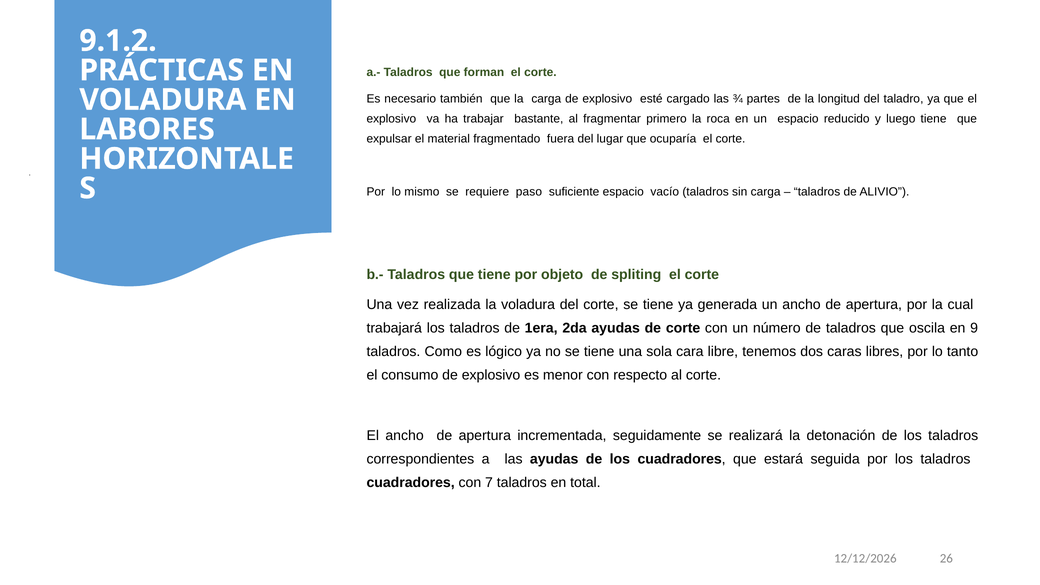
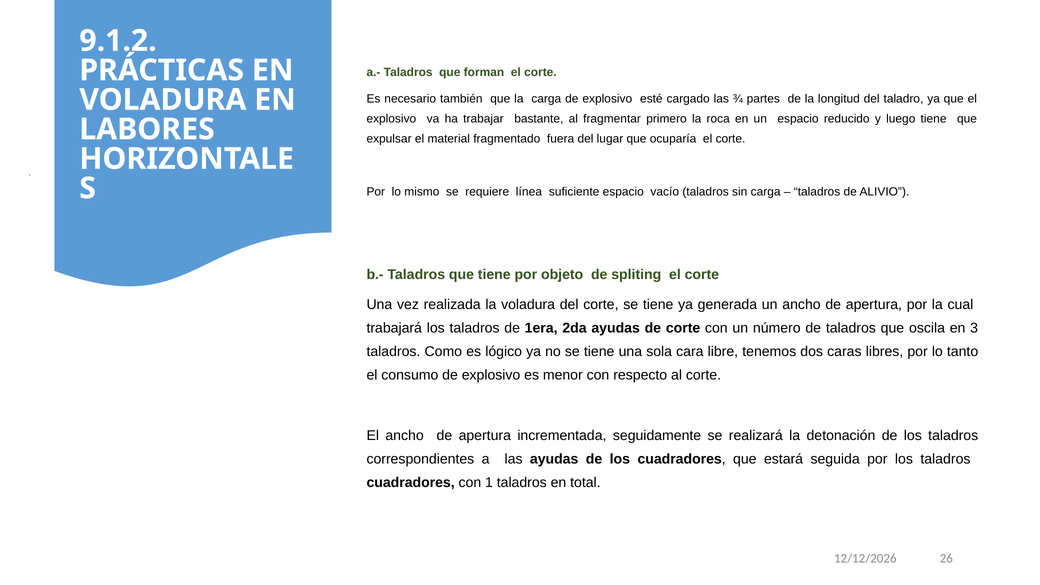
paso: paso -> línea (529, 192)
9: 9 -> 3 (974, 328)
7: 7 -> 1 (489, 482)
